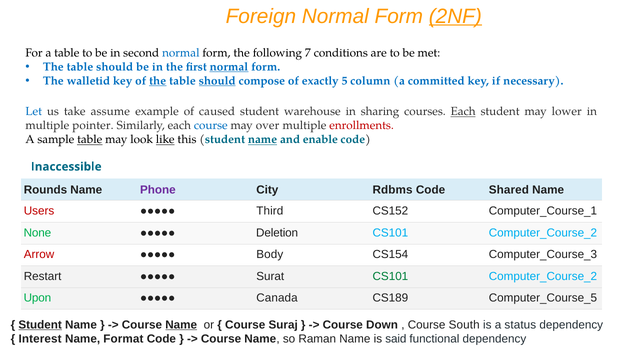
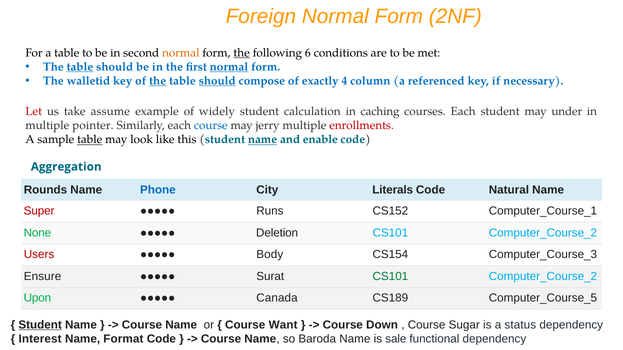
2NF underline: present -> none (455, 16)
normal colour: blue -> orange (181, 53)
the underline: none -> present (242, 53)
7: 7 -> 6 (308, 53)
table underline: none -> present (80, 67)
5: 5 -> 4 (344, 81)
committed: committed -> referenced (436, 81)
Let colour: blue -> red (34, 112)
caused: caused -> widely (217, 112)
warehouse: warehouse -> calculation (312, 112)
sharing: sharing -> caching (380, 112)
Each underline: present -> none (463, 112)
lower: lower -> under (567, 112)
over: over -> jerry (268, 126)
like underline: present -> none (165, 140)
Inaccessible: Inaccessible -> Aggregation (66, 167)
Phone colour: purple -> blue (158, 190)
Rdbms: Rdbms -> Literals (393, 190)
Shared: Shared -> Natural (509, 190)
Users: Users -> Super (39, 211)
Third: Third -> Runs (270, 211)
Arrow: Arrow -> Users (39, 255)
Restart: Restart -> Ensure (43, 277)
Name underline: present -> none (181, 325)
Suraj: Suraj -> Want (283, 325)
South: South -> Sugar (464, 325)
Raman: Raman -> Baroda (317, 339)
said: said -> sale (396, 339)
